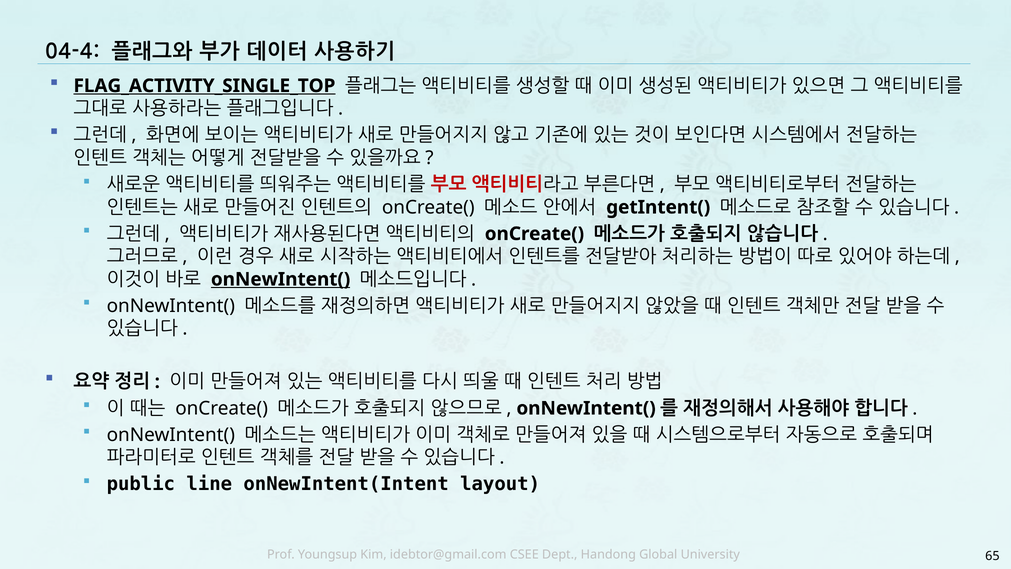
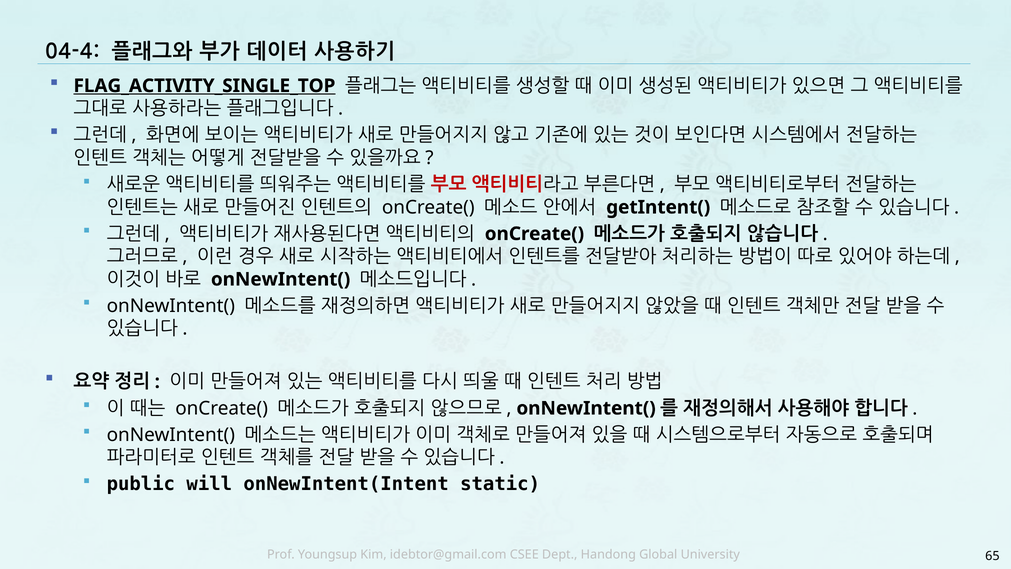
onNewIntent( underline: present -> none (281, 279)
line: line -> will (209, 484)
layout: layout -> static (500, 484)
